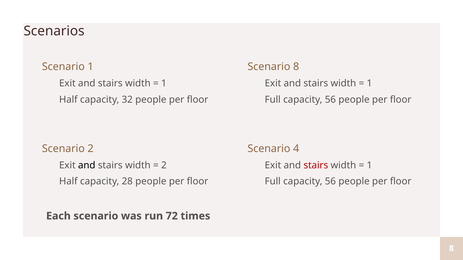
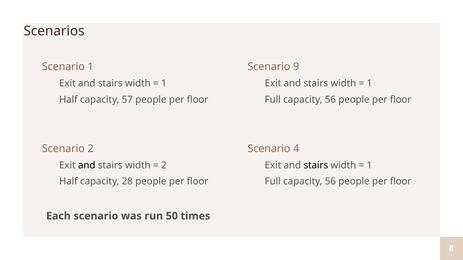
Scenario 8: 8 -> 9 (296, 67)
32: 32 -> 57 (127, 100)
stairs colour: red -> black (316, 166)
72: 72 -> 50 (172, 216)
